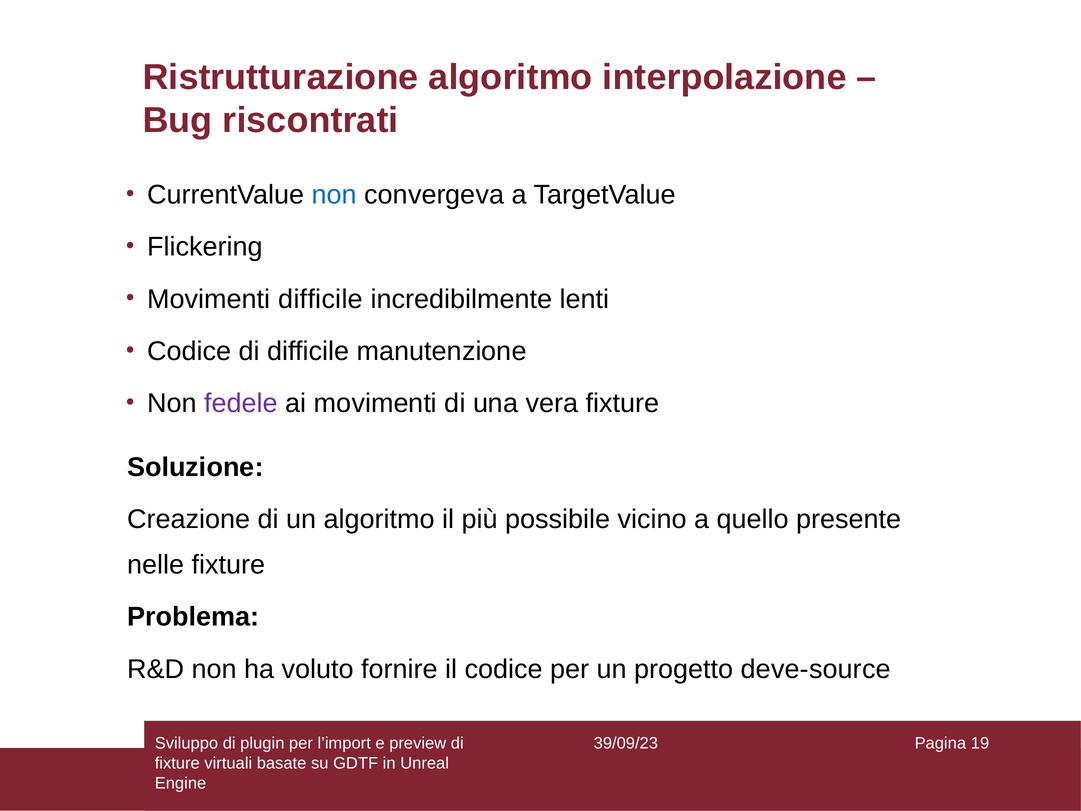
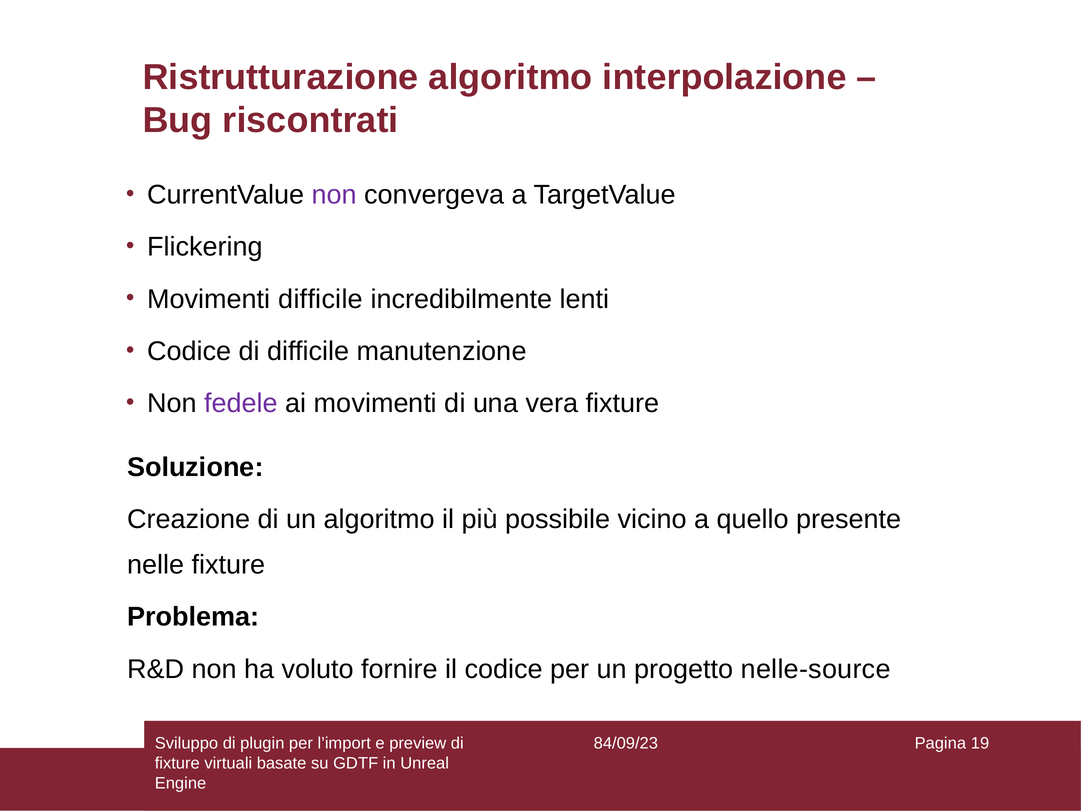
non colour: blue -> purple (334, 195)
deve-source: deve-source -> nelle-source (816, 669)
39/09/23: 39/09/23 -> 84/09/23 (626, 743)
